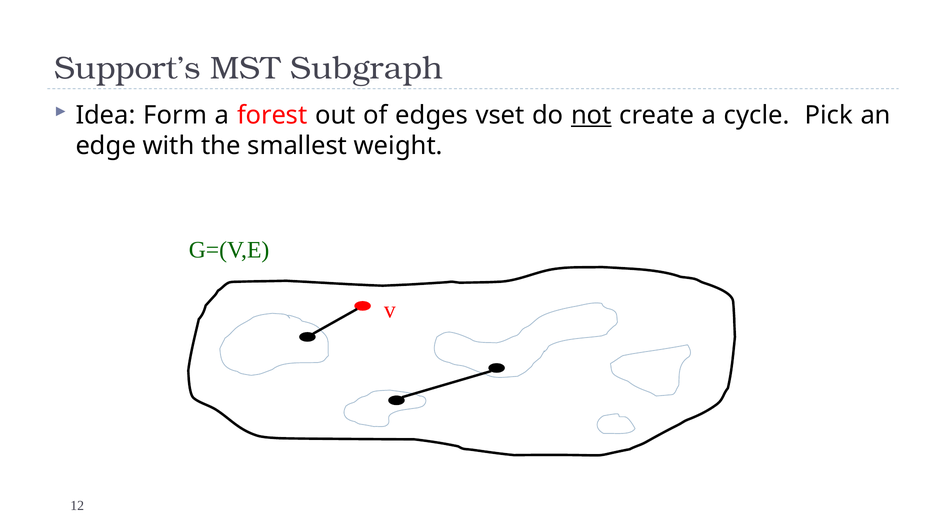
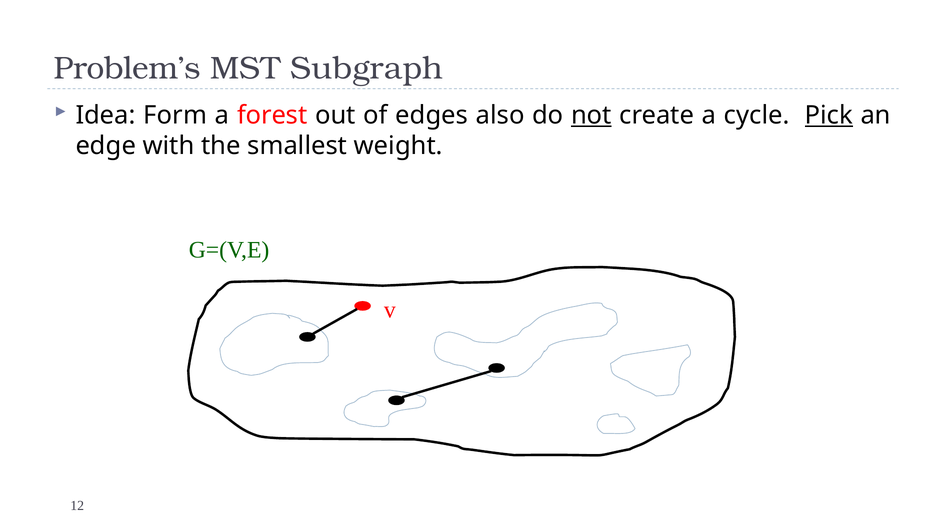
Support’s: Support’s -> Problem’s (127, 68)
vset: vset -> also (500, 115)
Pick underline: none -> present (829, 115)
